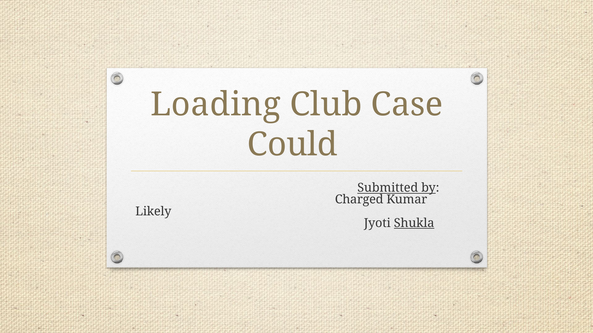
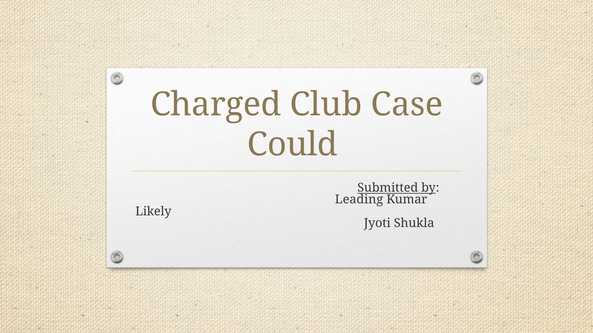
Loading: Loading -> Charged (216, 105)
Charged: Charged -> Leading (359, 200)
Shukla underline: present -> none (414, 224)
